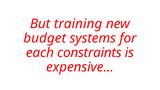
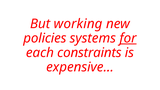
training: training -> working (78, 24)
budget: budget -> policies (45, 38)
for underline: none -> present (128, 38)
